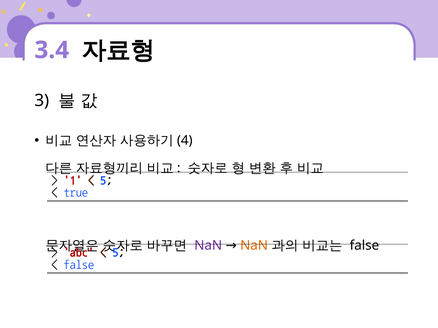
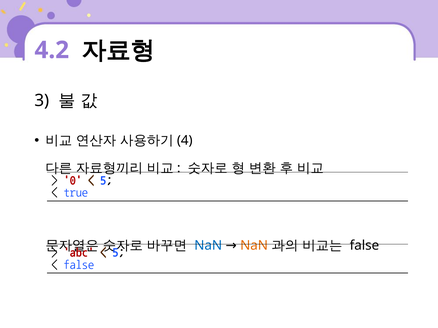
3.4: 3.4 -> 4.2 (52, 50)
1: 1 -> 0 (73, 180)
NaN colour: purple -> blue (208, 246)
